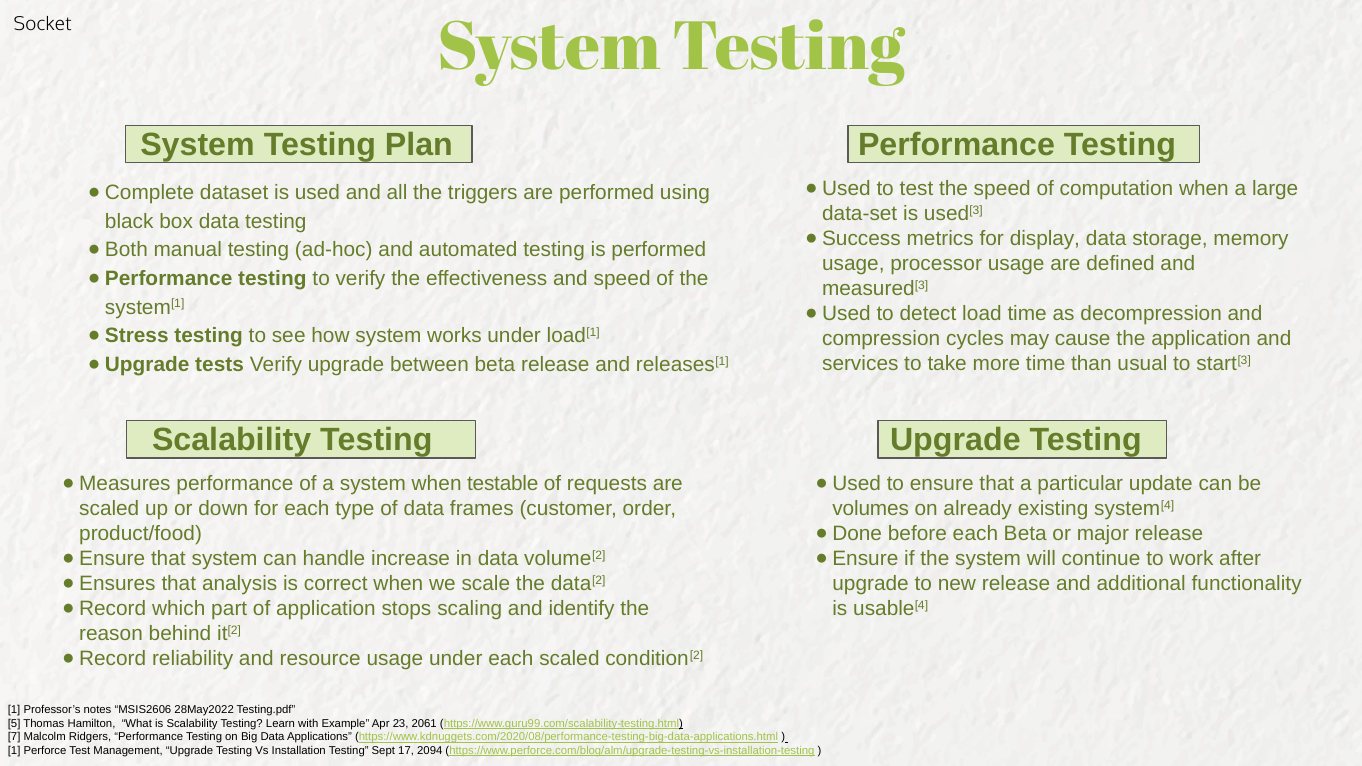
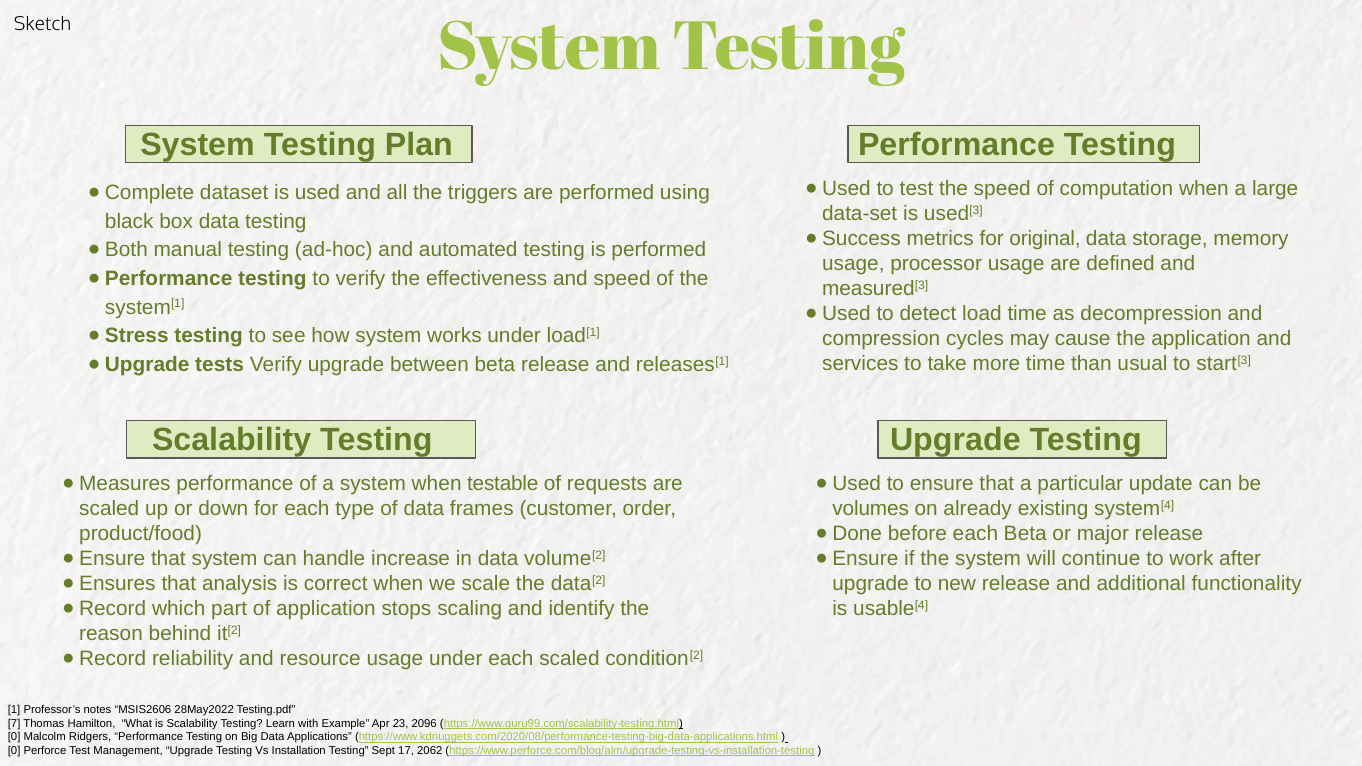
Socket: Socket -> Sketch (43, 24)
display: display -> original (1045, 239)
5: 5 -> 7 (14, 724)
2061: 2061 -> 2096 (424, 724)
7: 7 -> 0 (14, 737)
1: 1 -> 0 (14, 751)
2094: 2094 -> 2062 (430, 751)
